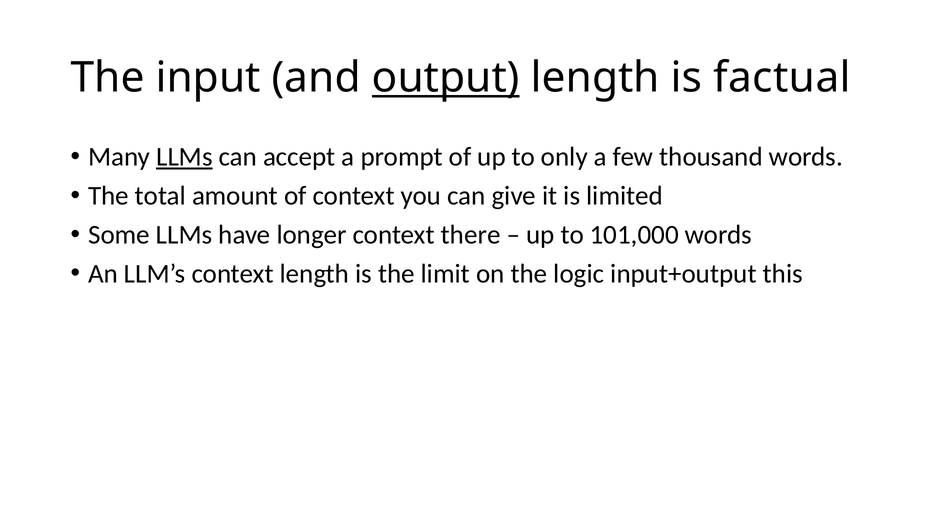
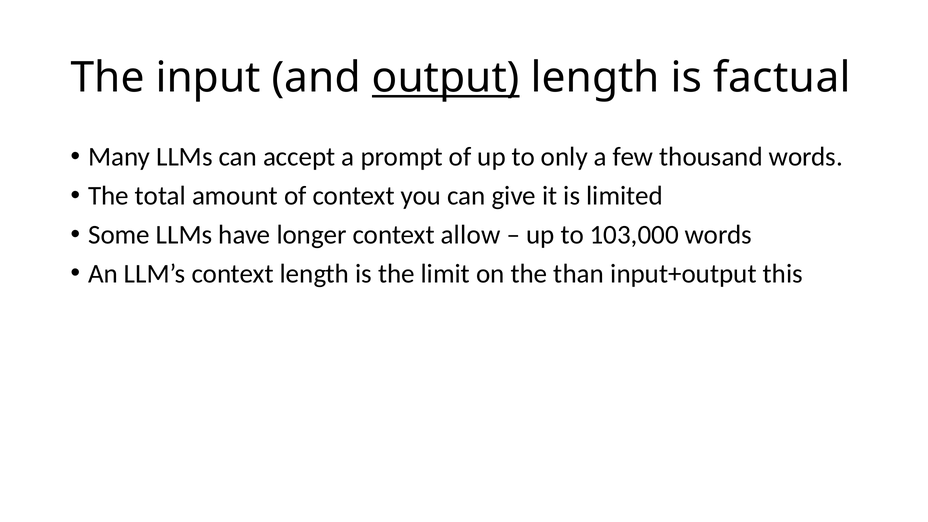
LLMs underline: present -> none (184, 157)
there: there -> allow (471, 235)
101,000: 101,000 -> 103,000 (634, 235)
logic: logic -> than (579, 274)
